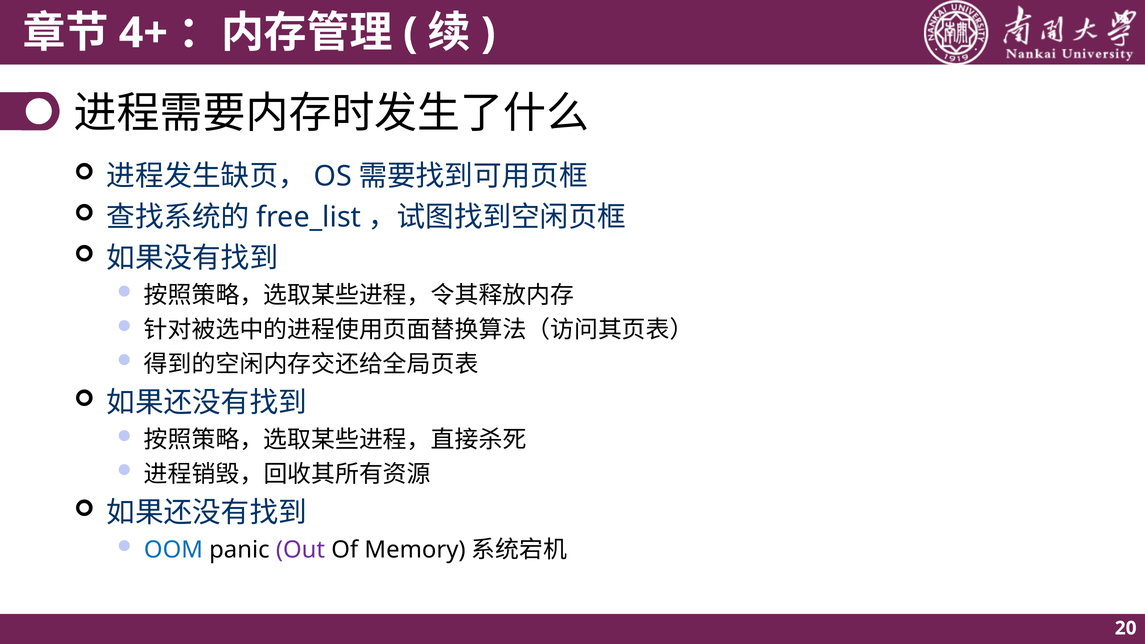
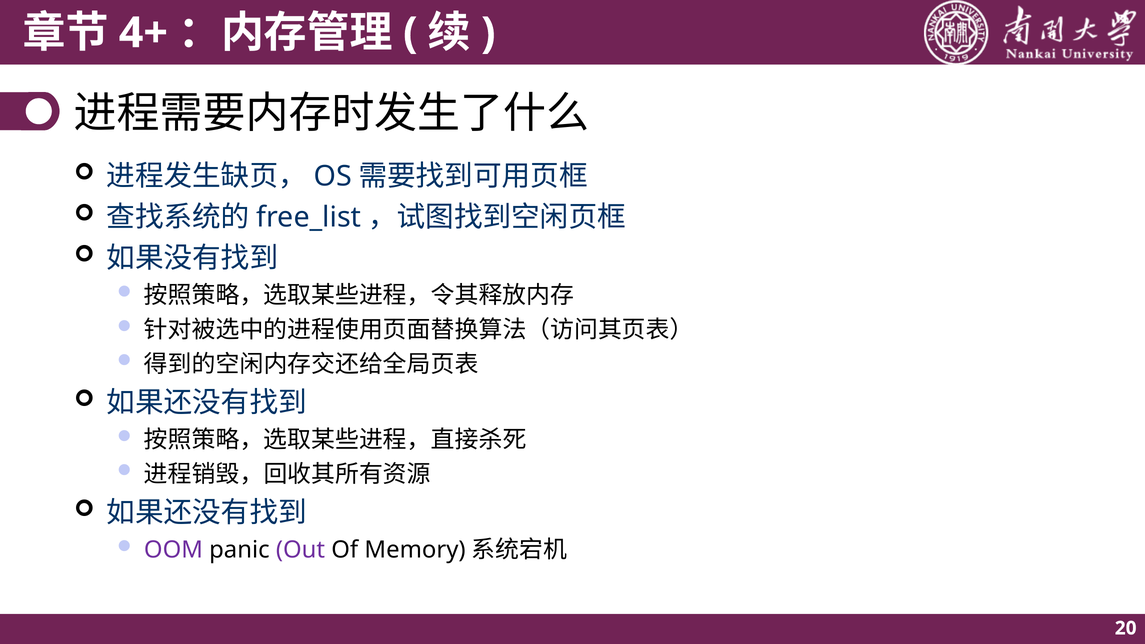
OOM colour: blue -> purple (173, 550)
